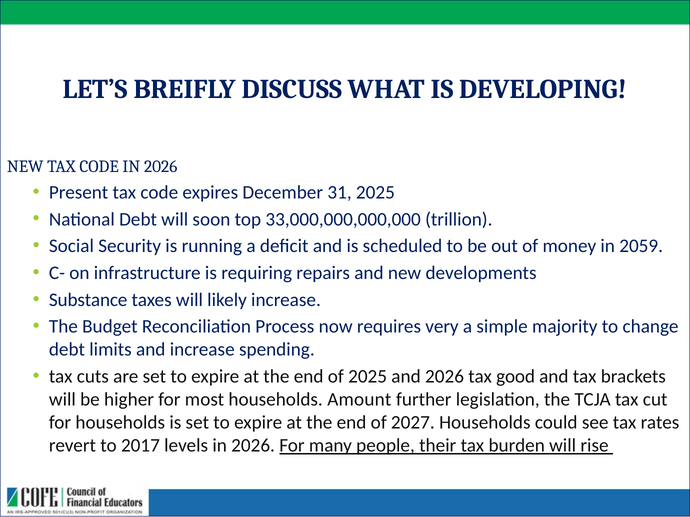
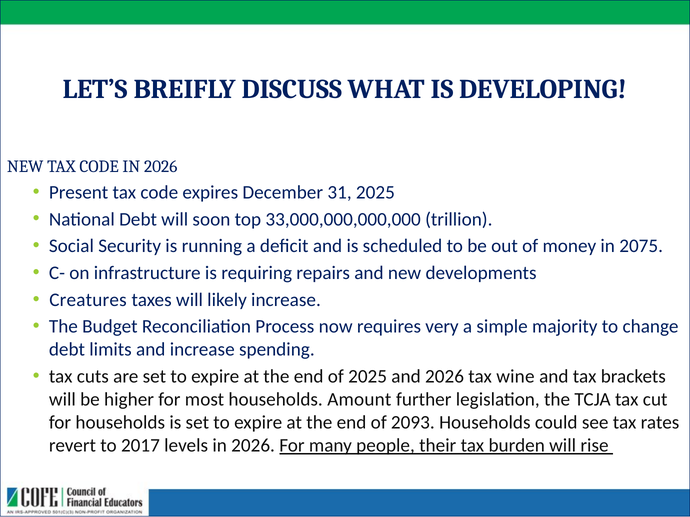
2059: 2059 -> 2075 (641, 246)
Substance: Substance -> Creatures (88, 300)
good: good -> wine (515, 377)
2027: 2027 -> 2093 (413, 423)
